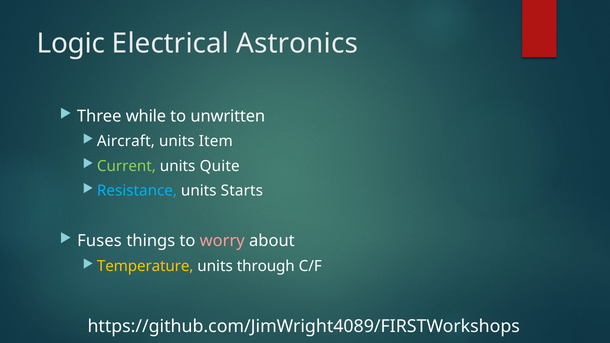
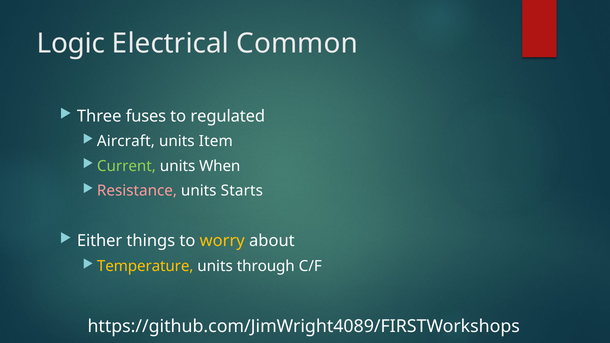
Astronics: Astronics -> Common (297, 44)
while: while -> fuses (146, 116)
unwritten: unwritten -> regulated (228, 116)
Quite: Quite -> When (220, 166)
Resistance colour: light blue -> pink (137, 191)
Fuses: Fuses -> Either (100, 241)
worry colour: pink -> yellow (222, 241)
